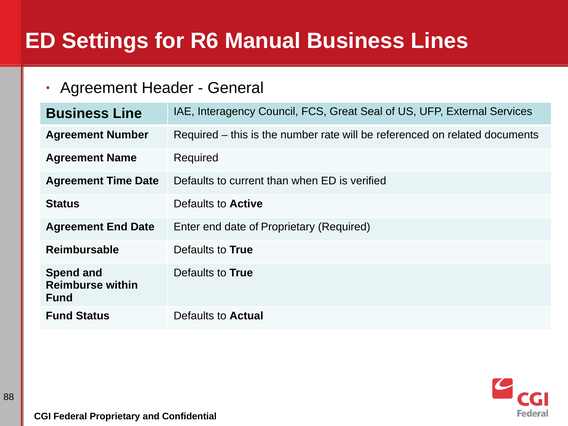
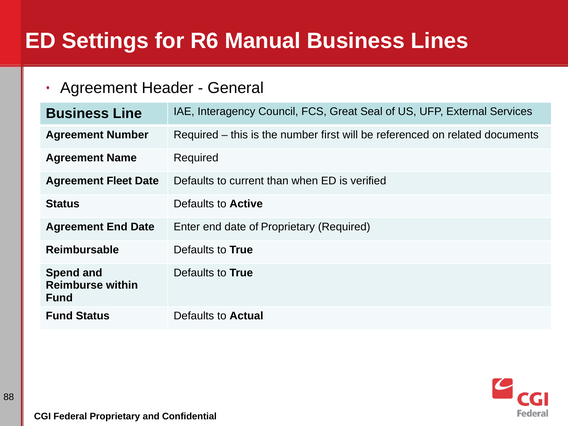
rate: rate -> first (330, 135)
Time: Time -> Fleet (119, 181)
